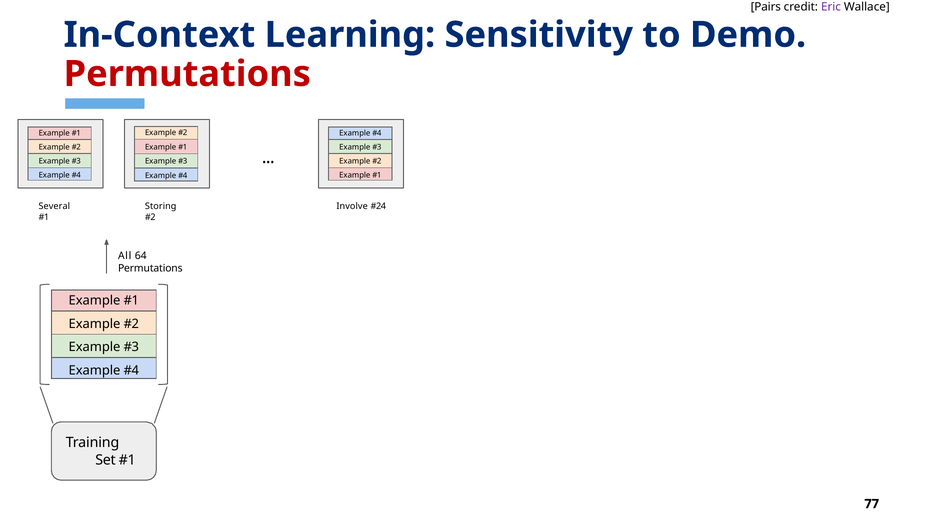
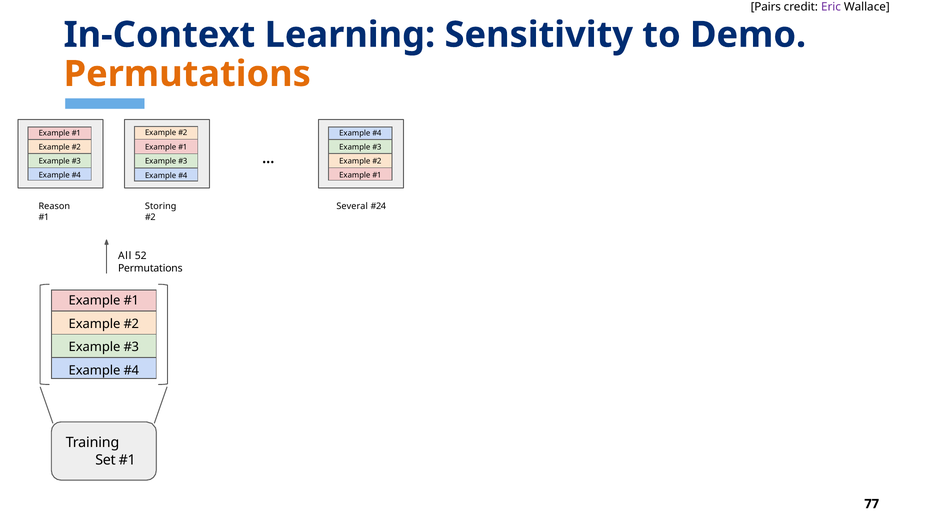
Permutations colour: red -> orange (187, 74)
Several: Several -> Reason (54, 206)
Involve: Involve -> Several (352, 206)
64: 64 -> 52 (141, 256)
